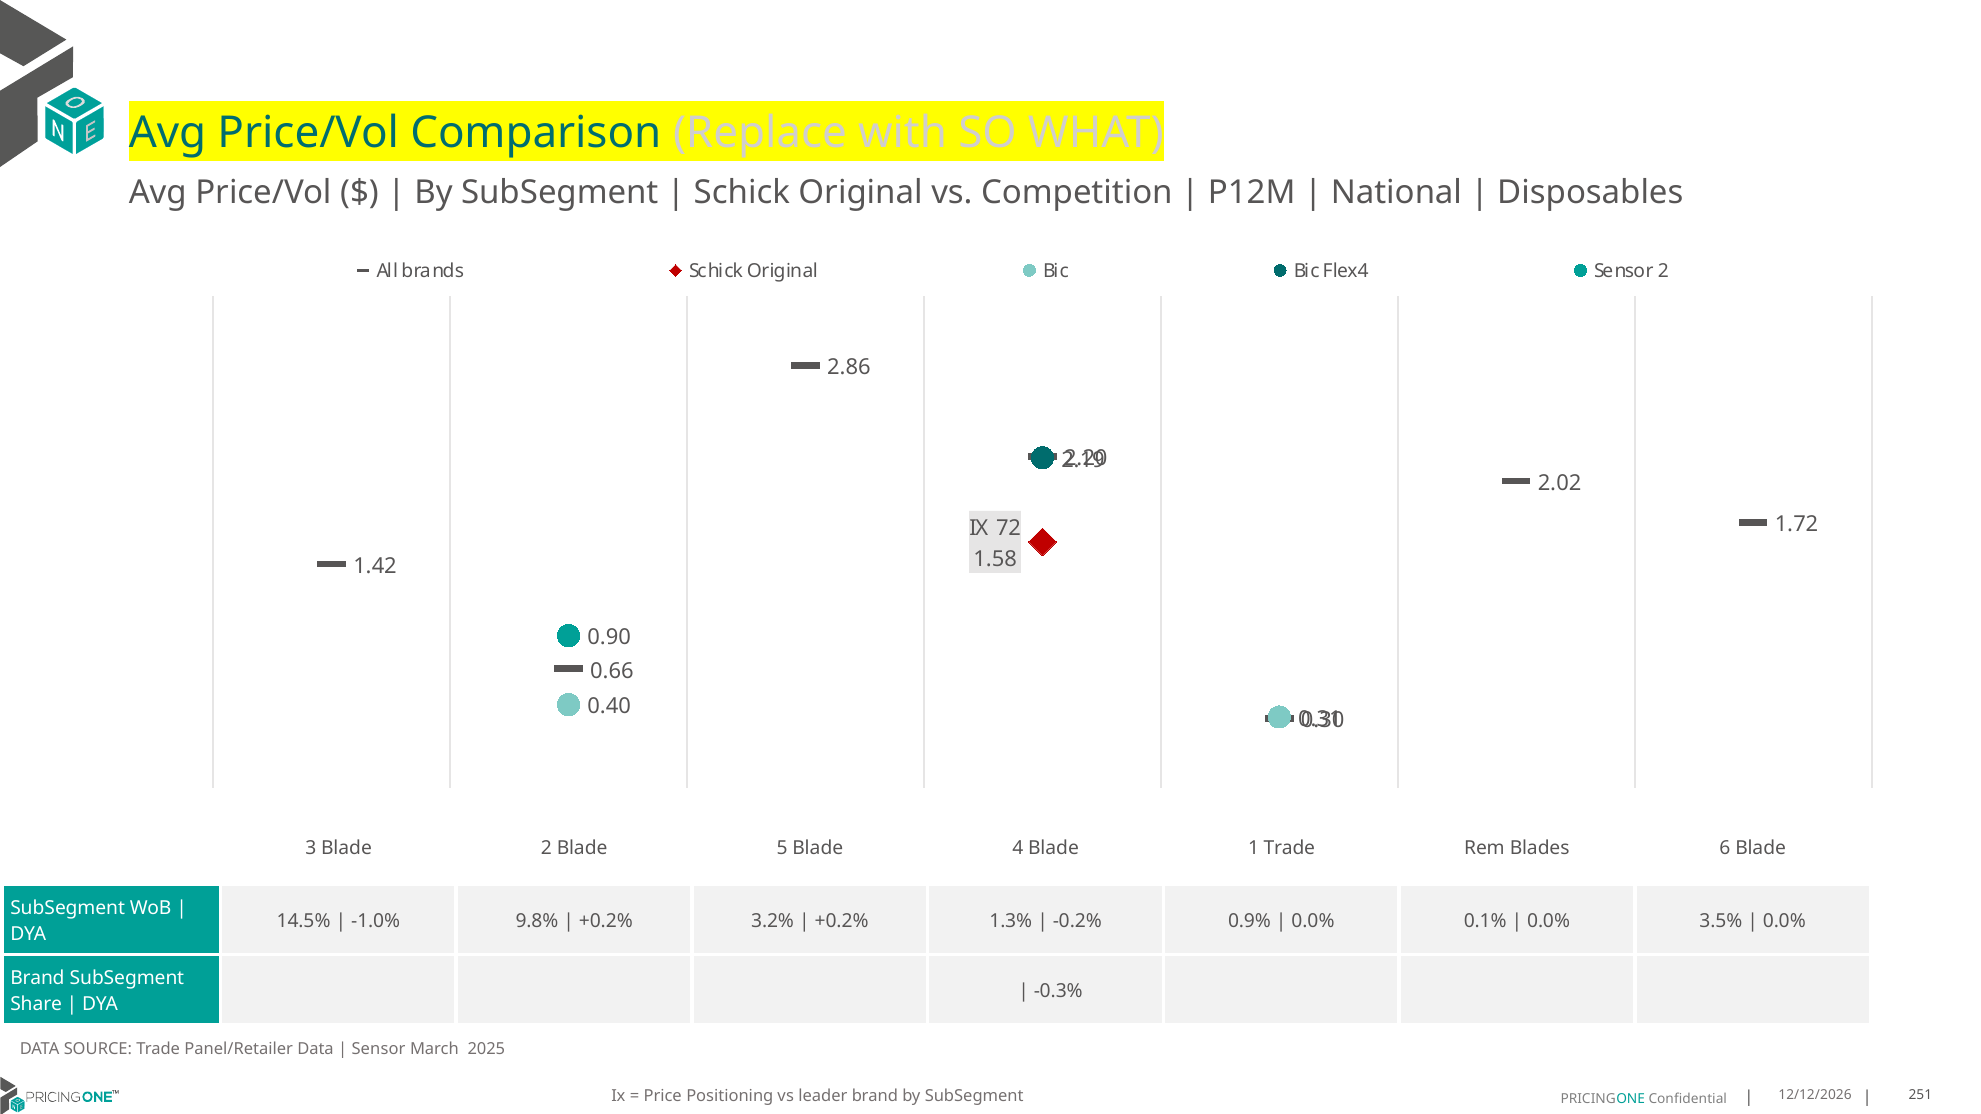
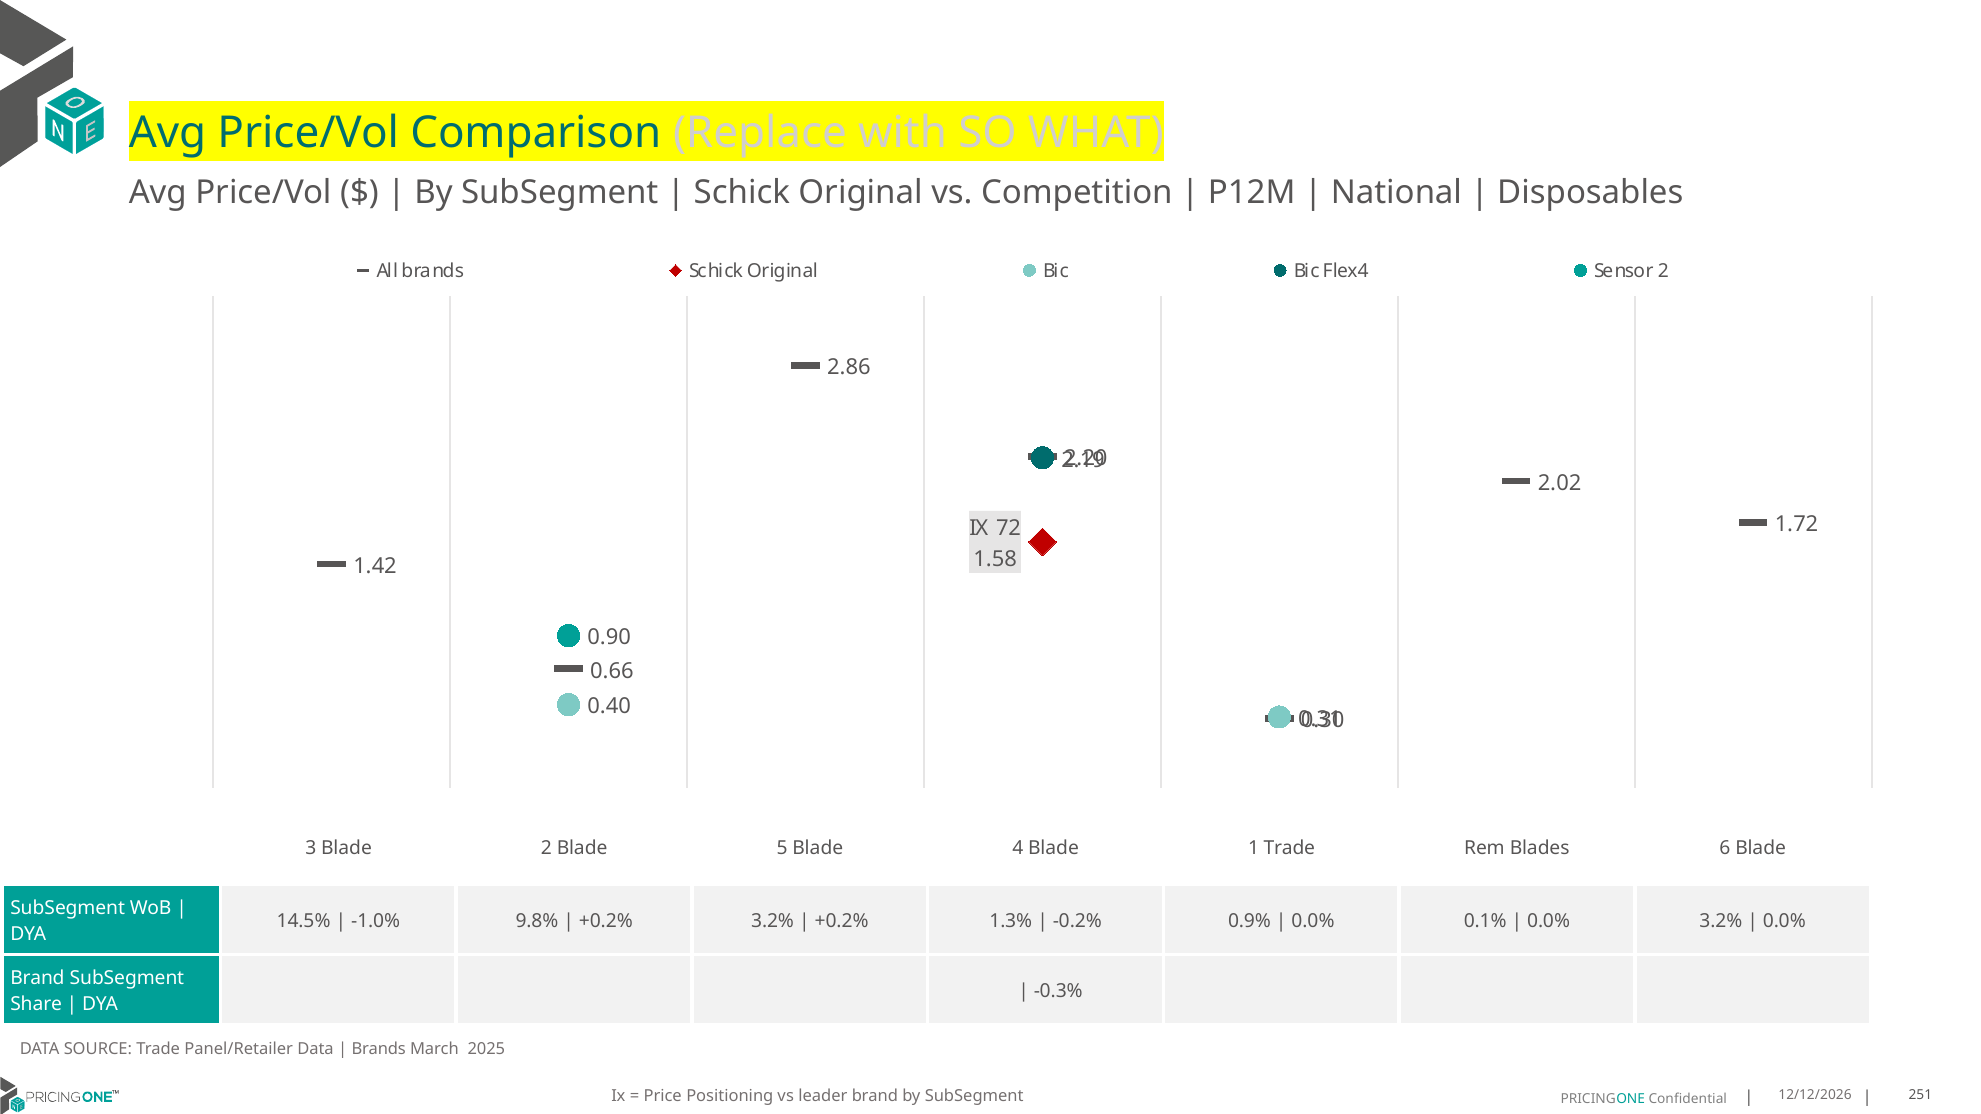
0.0% 3.5%: 3.5% -> 3.2% (1721, 921)
Sensor: Sensor -> Brands (379, 1050)
